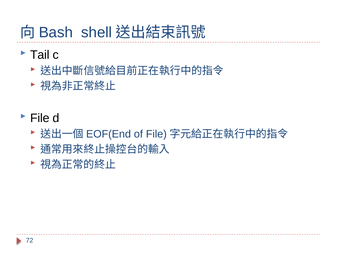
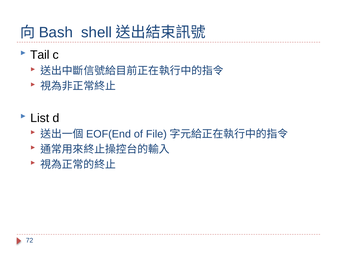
File: File -> List (40, 118)
